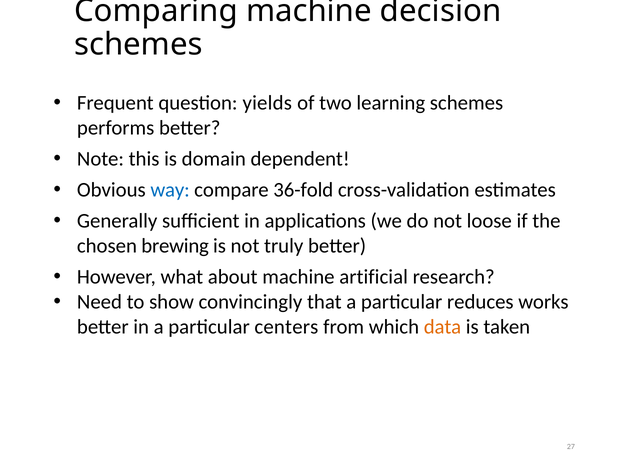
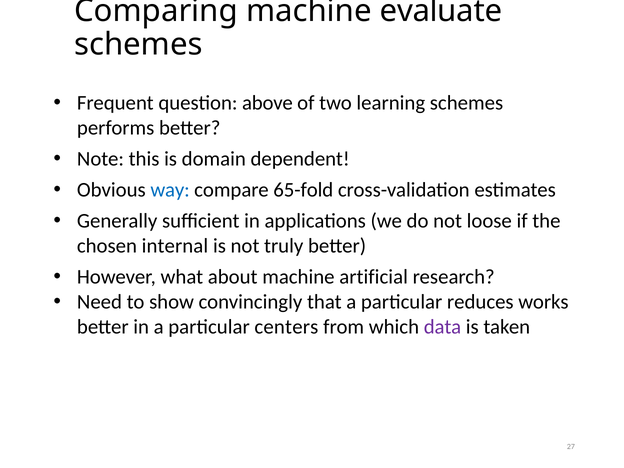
decision: decision -> evaluate (441, 11)
yields: yields -> above (267, 103)
36-fold: 36-fold -> 65-fold (303, 190)
brewing: brewing -> internal (175, 246)
data colour: orange -> purple (442, 327)
